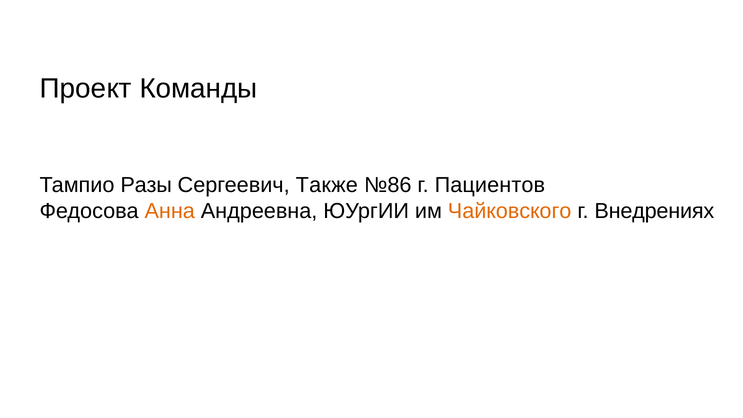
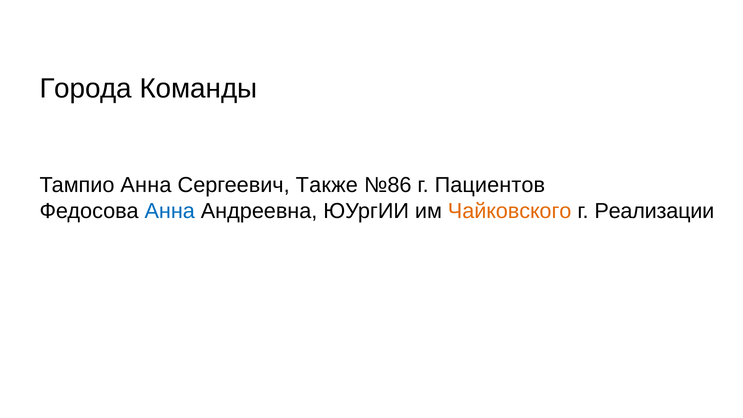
Проект: Проект -> Города (86, 89)
Тампио Разы: Разы -> Анна (146, 185)
Анна colour: orange -> blue (170, 211)
Внедрениях: Внедрениях -> Реализации (654, 211)
